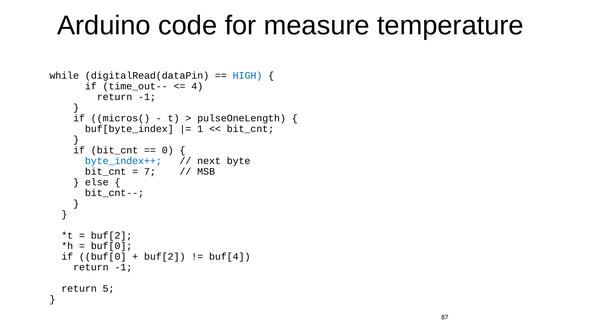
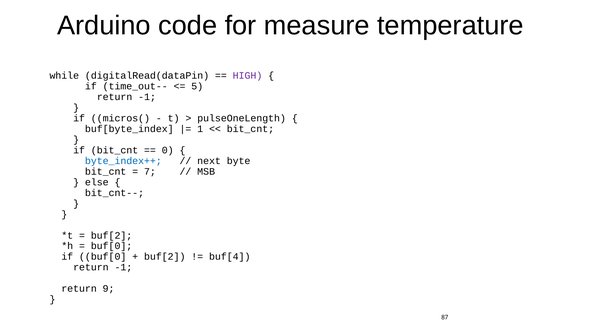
HIGH colour: blue -> purple (248, 76)
4: 4 -> 5 (197, 87)
5: 5 -> 9 (109, 289)
